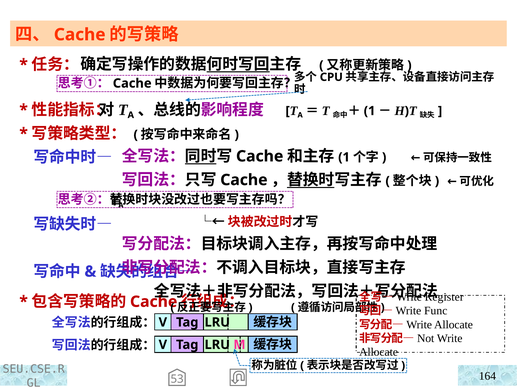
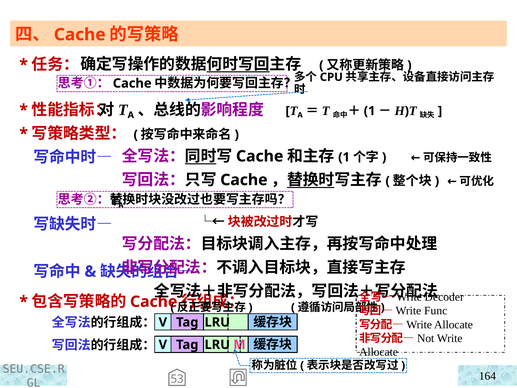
Register: Register -> Decoder (444, 297)
